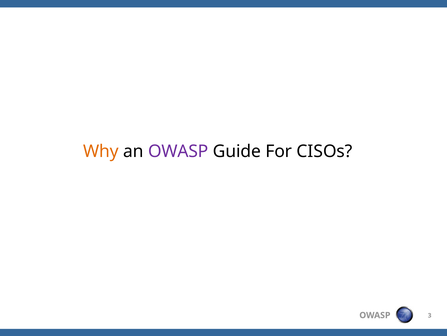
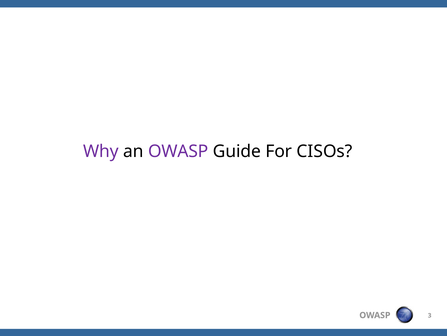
Why colour: orange -> purple (101, 151)
